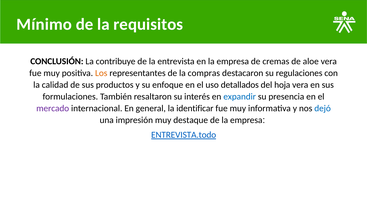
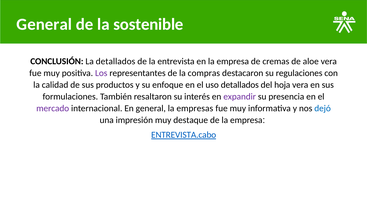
Mínimo: Mínimo -> General (44, 24)
requisitos: requisitos -> sostenible (148, 24)
La contribuye: contribuye -> detallados (116, 61)
Los colour: orange -> purple (101, 73)
expandir colour: blue -> purple (240, 97)
identificar: identificar -> empresas (195, 109)
ENTREVISTA.todo: ENTREVISTA.todo -> ENTREVISTA.cabo (184, 135)
